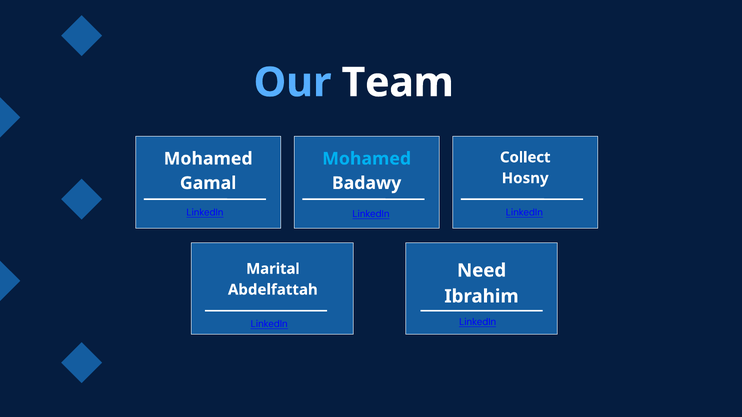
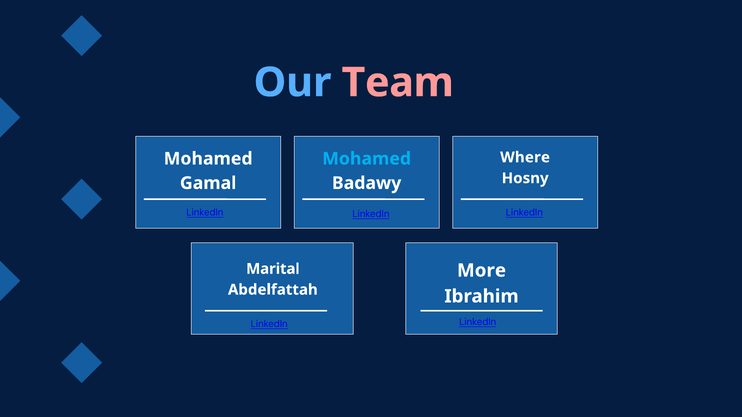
Team colour: white -> pink (398, 83)
Collect: Collect -> Where (525, 157)
Need: Need -> More (482, 271)
